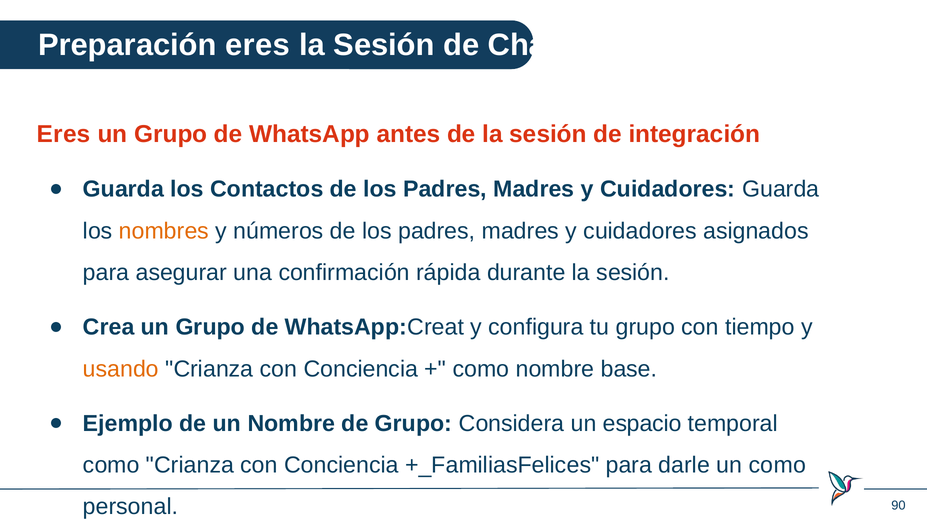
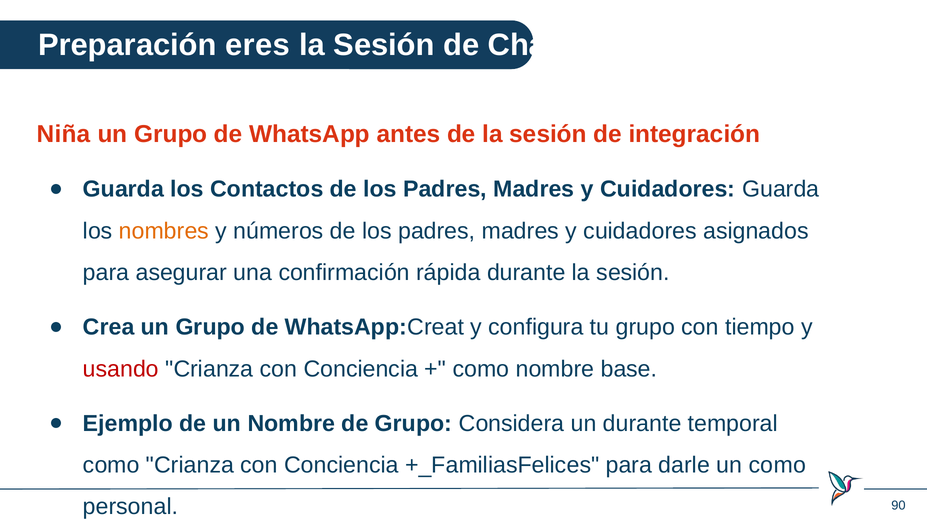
Eres: Eres -> Niña (64, 134)
usando colour: orange -> red (121, 369)
un espacio: espacio -> durante (642, 424)
